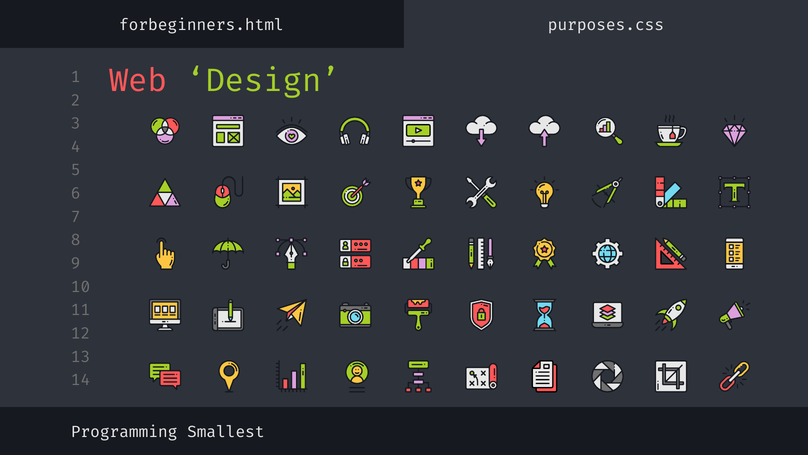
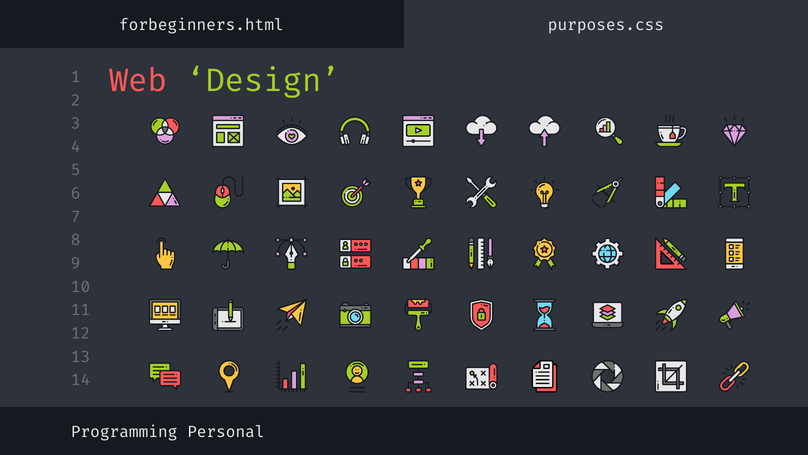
Smallest: Smallest -> Personal (226, 432)
